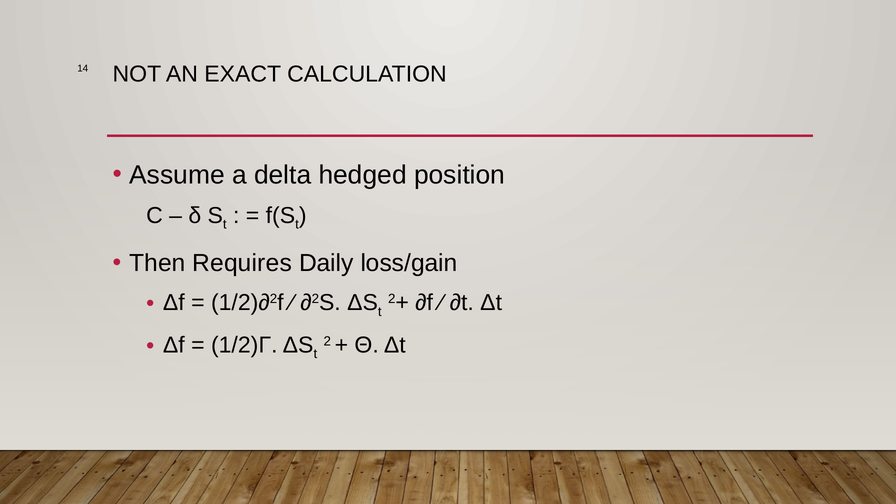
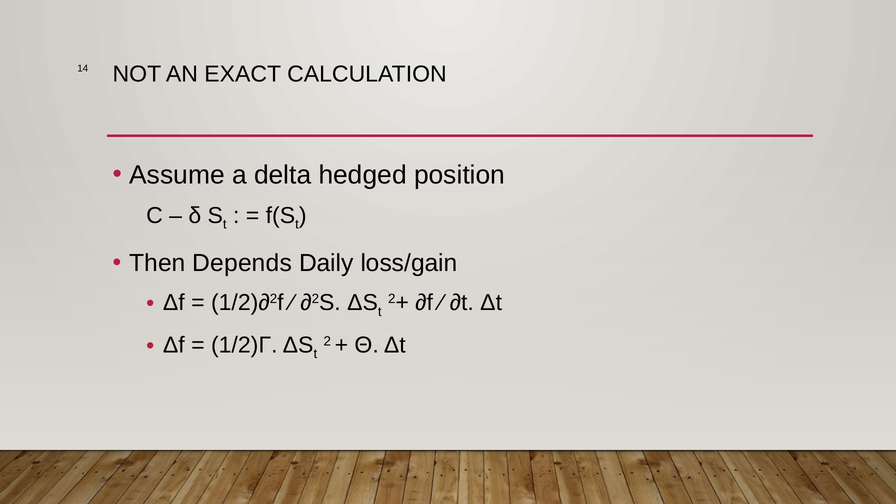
Requires: Requires -> Depends (242, 263)
